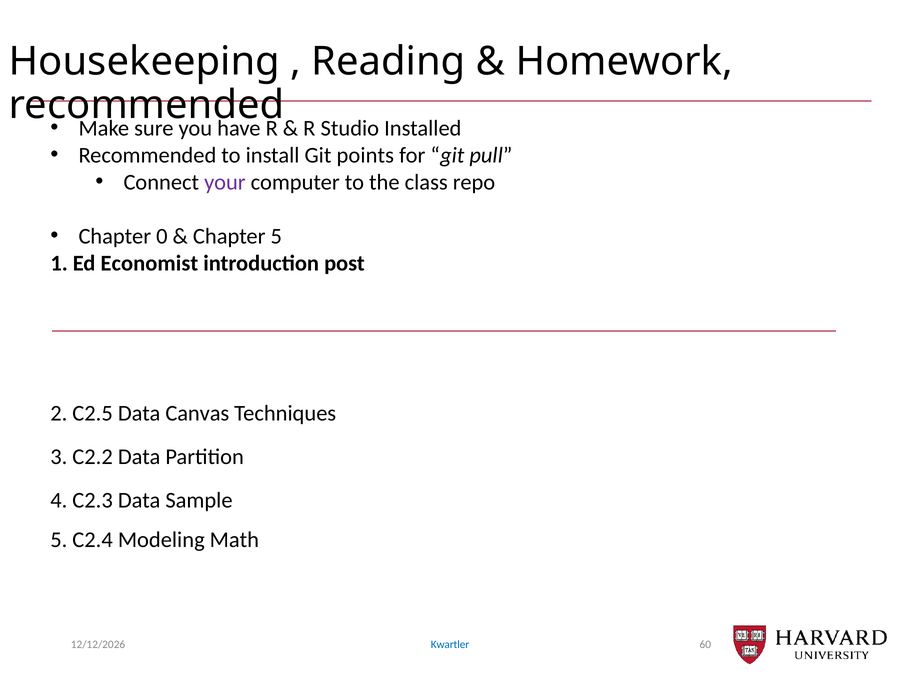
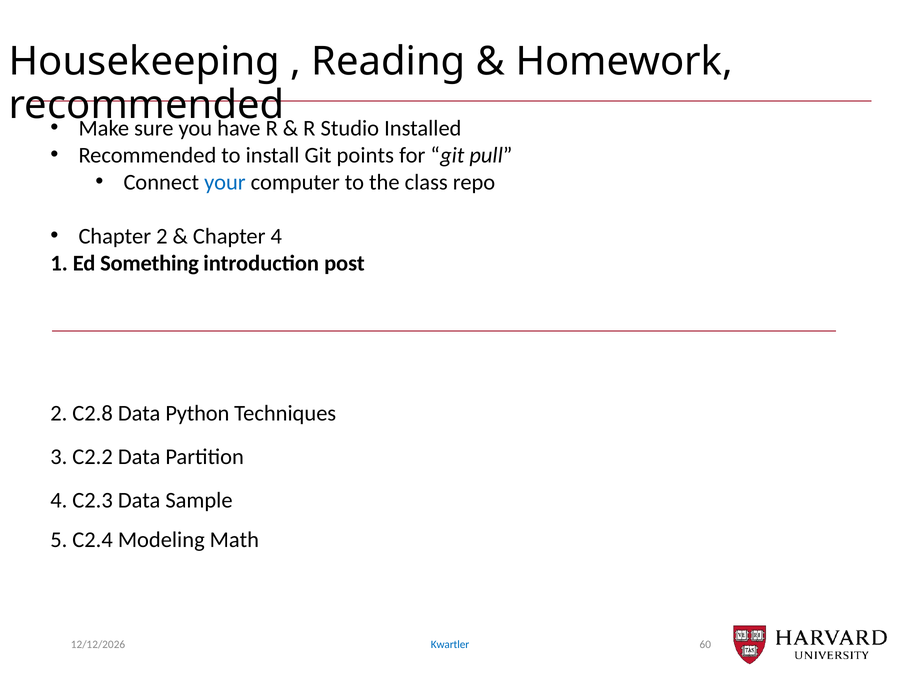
your colour: purple -> blue (225, 182)
Chapter 0: 0 -> 2 (162, 236)
Chapter 5: 5 -> 4 (276, 236)
Economist: Economist -> Something (150, 263)
C2.5: C2.5 -> C2.8 (93, 413)
Canvas: Canvas -> Python (197, 413)
